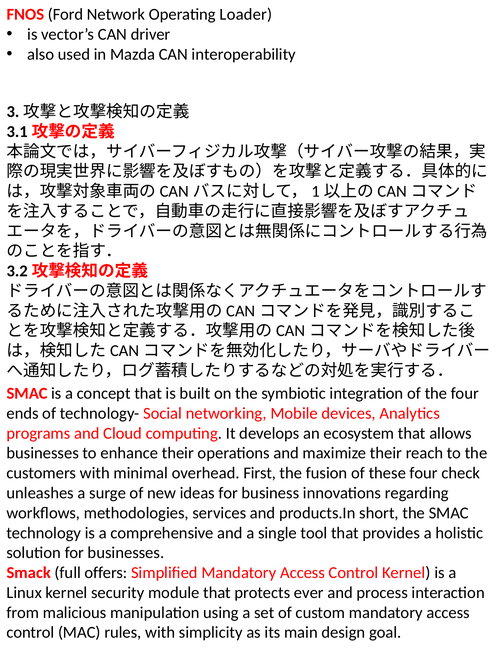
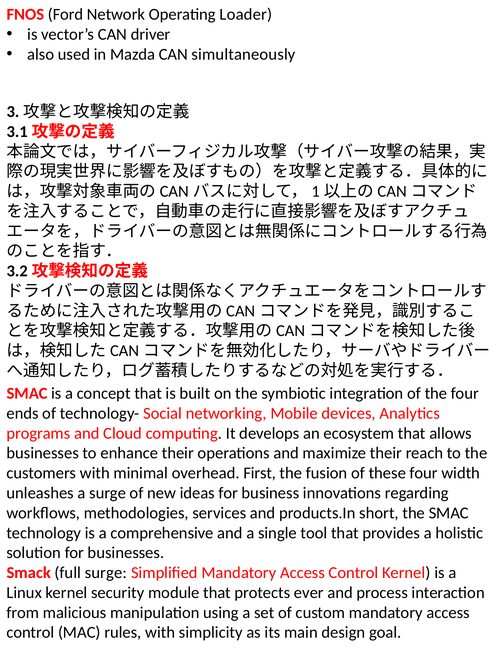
interoperability: interoperability -> simultaneously (244, 54)
check: check -> width (461, 473)
full offers: offers -> surge (106, 573)
